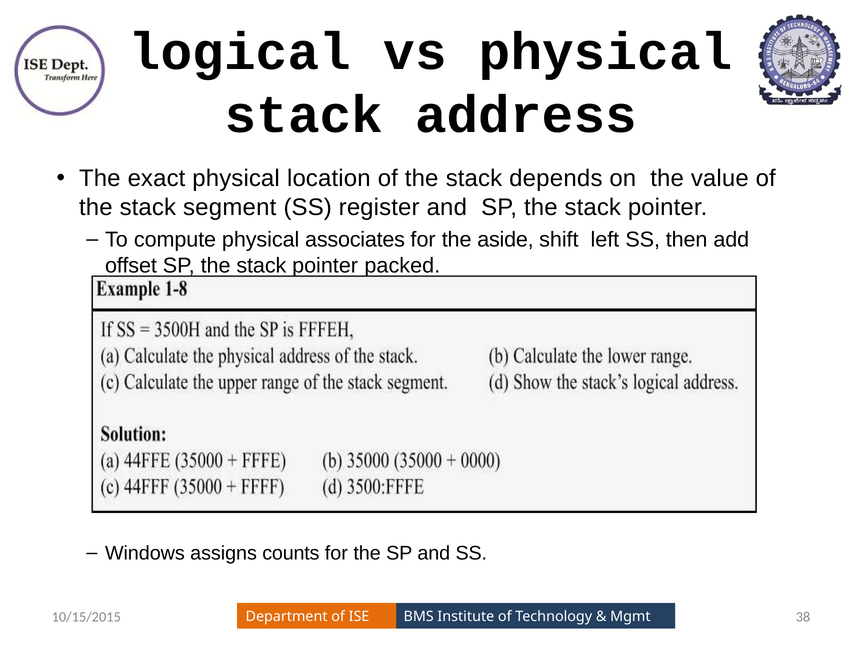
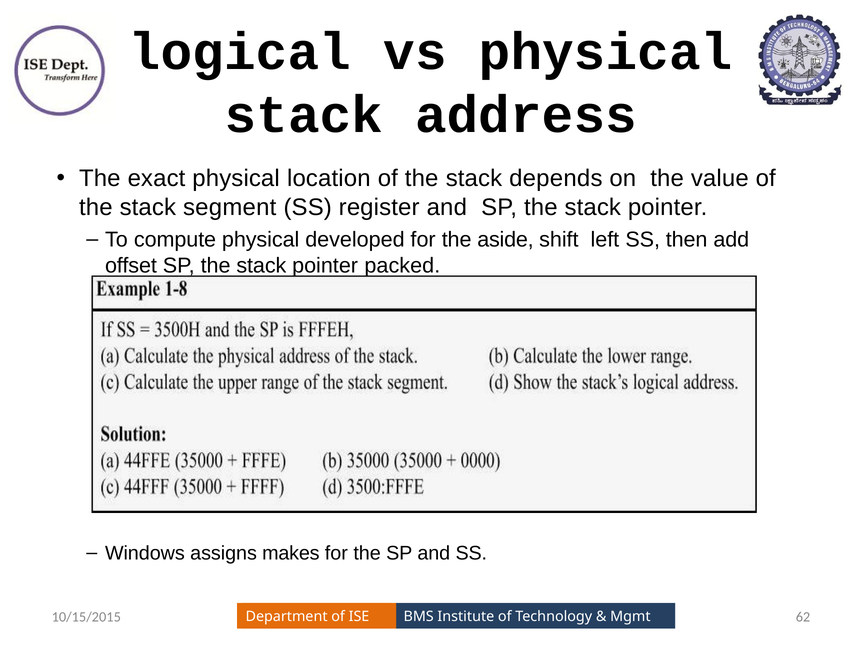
associates: associates -> developed (355, 240)
counts: counts -> makes (291, 554)
38: 38 -> 62 (803, 617)
